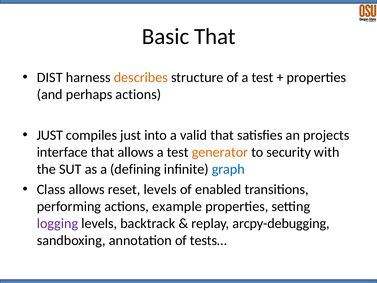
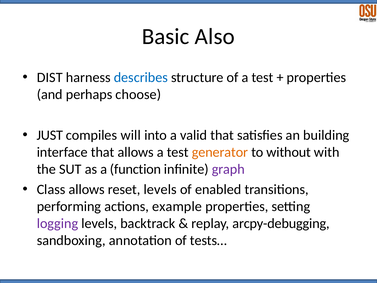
Basic That: That -> Also (215, 36)
describes colour: orange -> blue (141, 77)
perhaps actions: actions -> choose (138, 94)
compiles just: just -> will (131, 135)
projects: projects -> building (326, 135)
security: security -> without (289, 152)
defining: defining -> function (136, 169)
graph colour: blue -> purple (228, 169)
